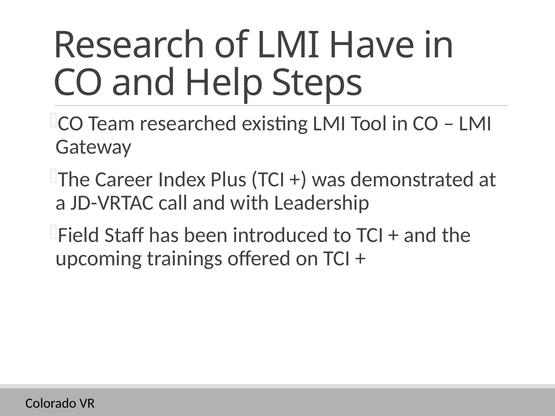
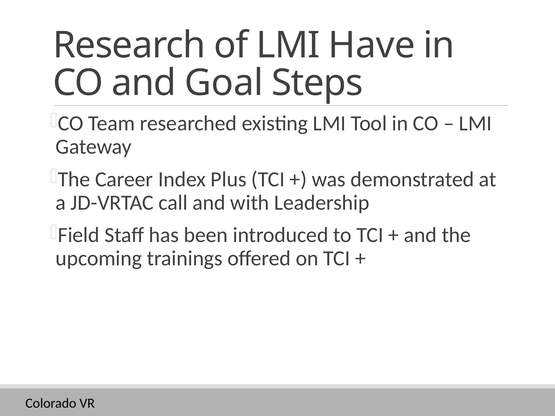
Help: Help -> Goal (224, 83)
